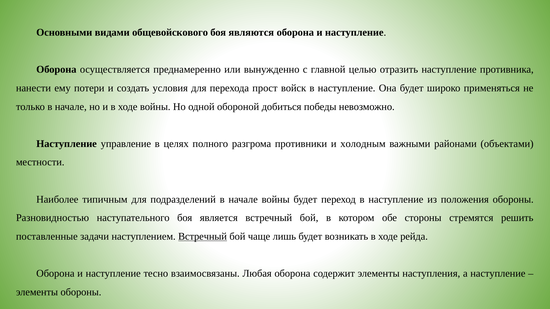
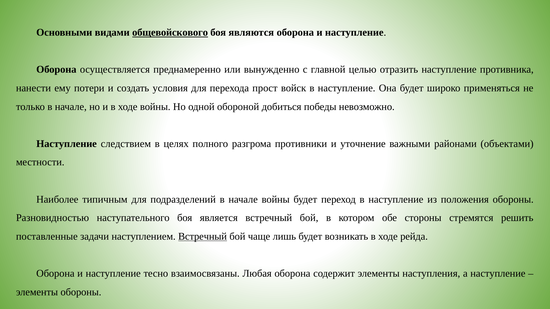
общевойскового underline: none -> present (170, 33)
управление: управление -> следствием (126, 144)
холодным: холодным -> уточнение (363, 144)
